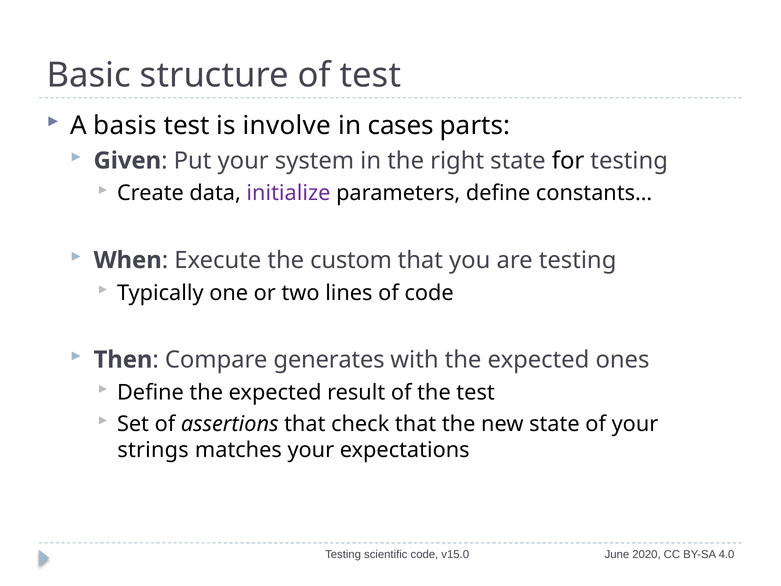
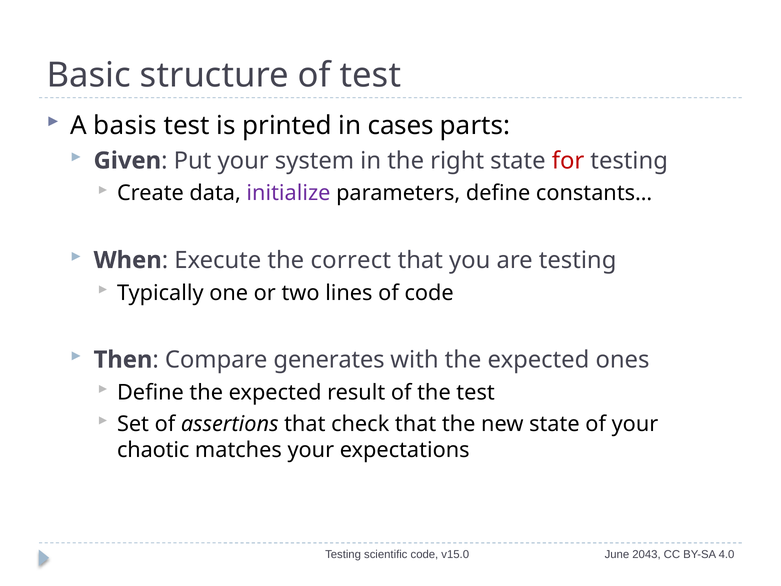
involve: involve -> printed (287, 125)
for colour: black -> red (568, 161)
custom: custom -> correct (351, 260)
strings: strings -> chaotic (153, 450)
2020: 2020 -> 2043 (646, 554)
